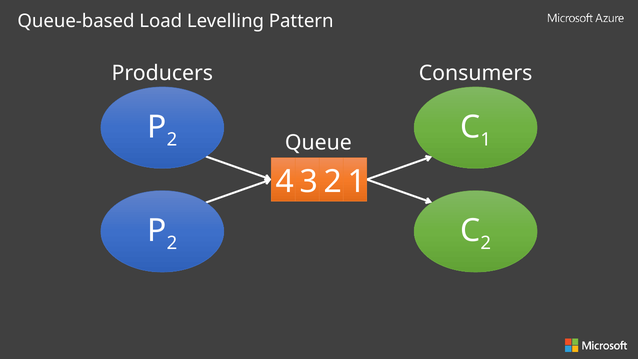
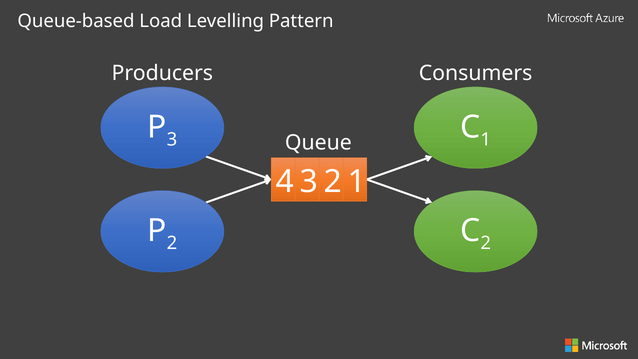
2: 2 -> 3 (172, 140)
